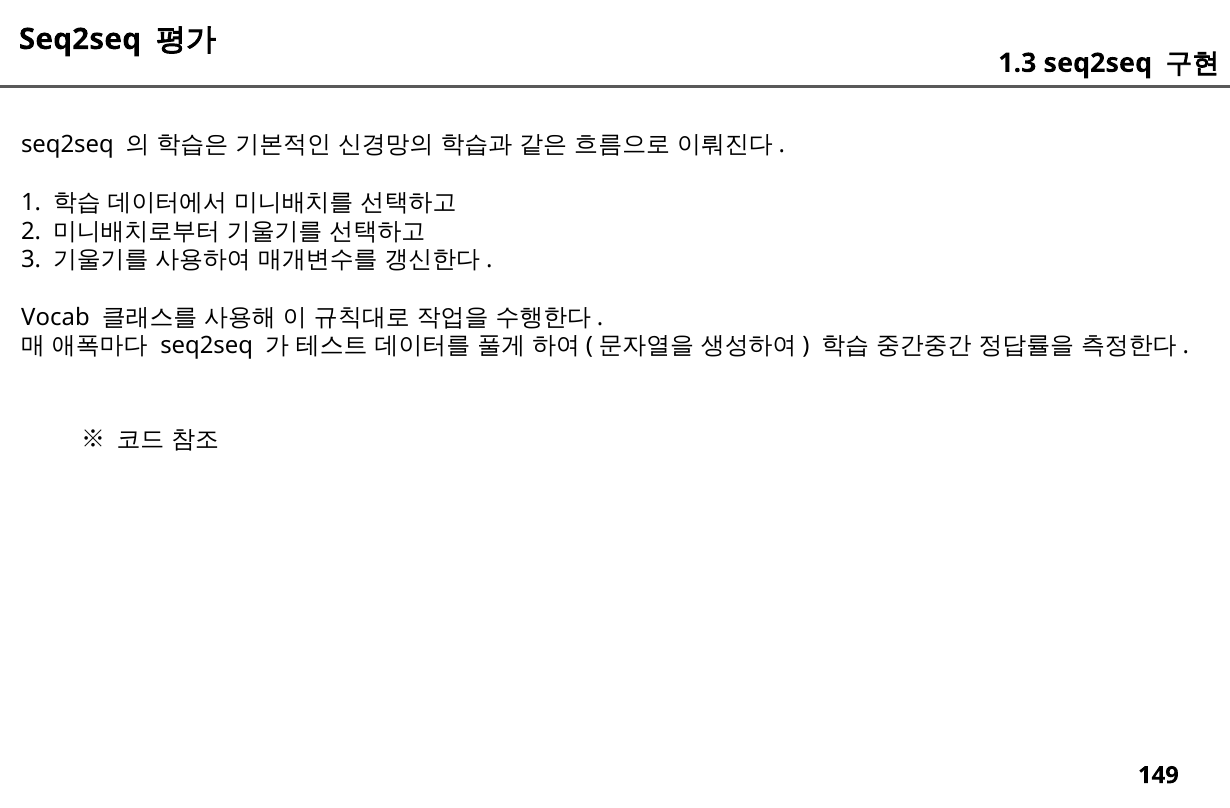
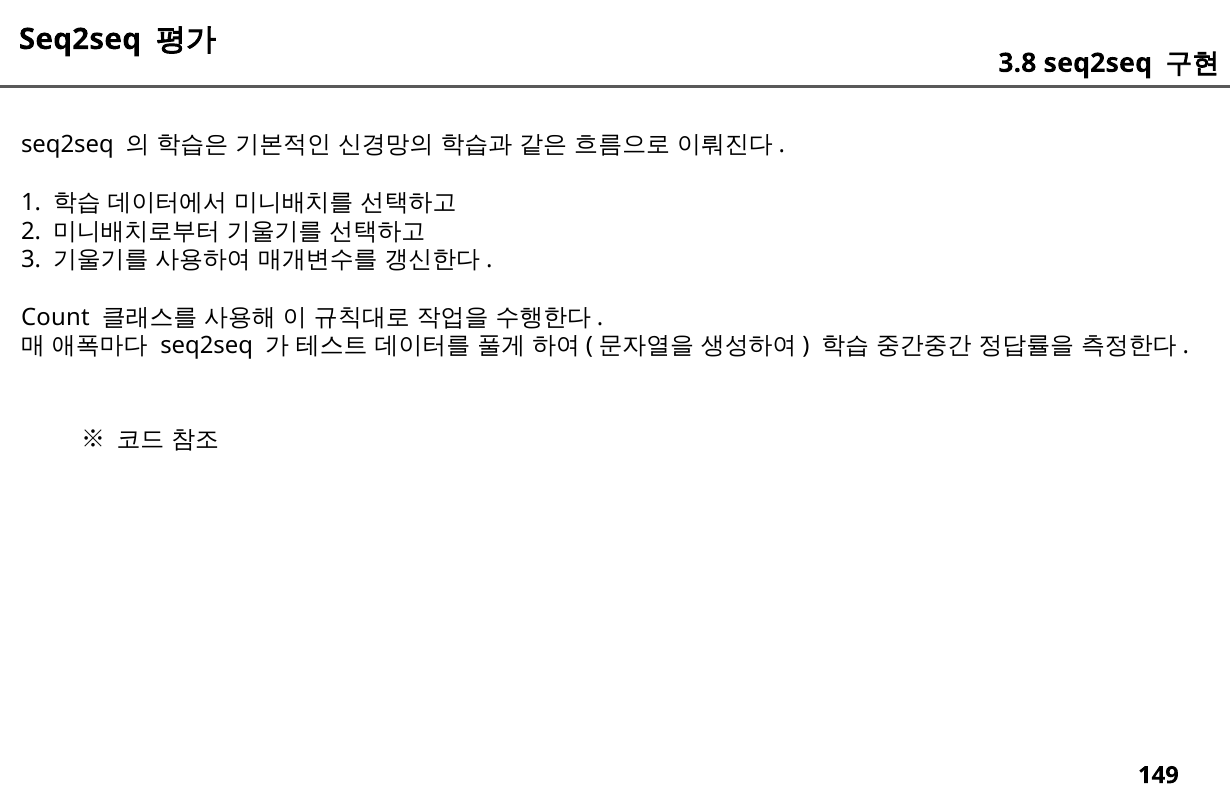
1.3: 1.3 -> 3.8 (1017, 63)
Vocab: Vocab -> Count (55, 317)
